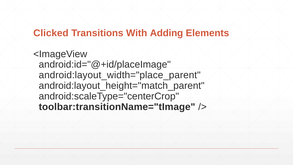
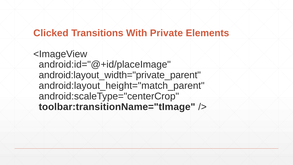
Adding: Adding -> Private (166, 33)
android:layout_width="place_parent: android:layout_width="place_parent -> android:layout_width="private_parent (120, 75)
